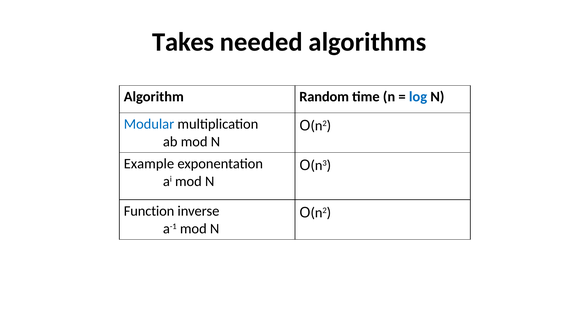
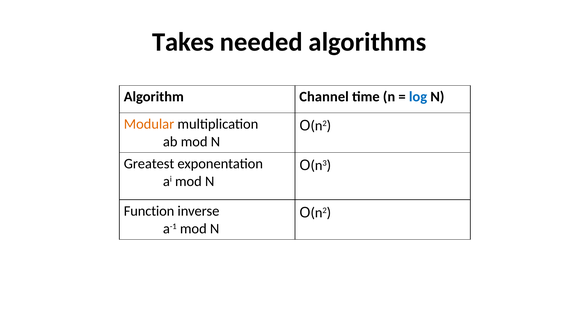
Random: Random -> Channel (324, 97)
Modular colour: blue -> orange (149, 124)
Example: Example -> Greatest (149, 164)
